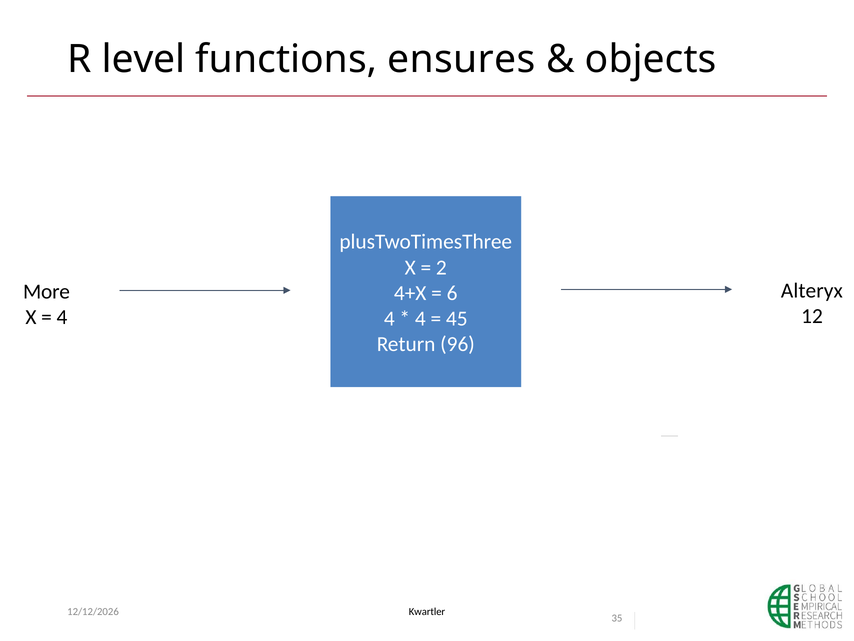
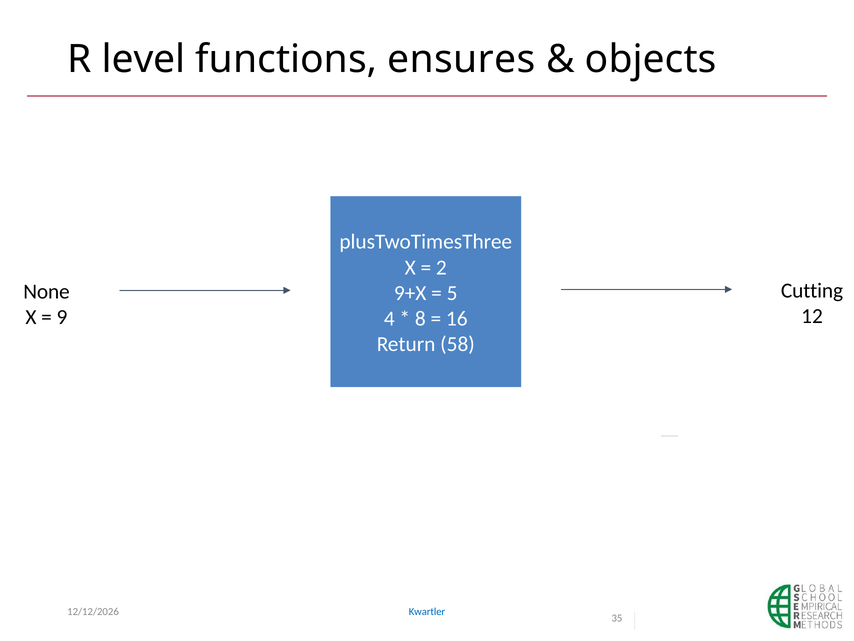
Alteryx: Alteryx -> Cutting (812, 290)
More: More -> None (47, 291)
4+X: 4+X -> 9+X (410, 293)
6: 6 -> 5 (452, 293)
4: 4 -> 9 (62, 317)
4: 4 -> 8 (420, 319)
45: 45 -> 16 (457, 319)
96: 96 -> 58 (457, 344)
Kwartler colour: black -> blue (427, 611)
